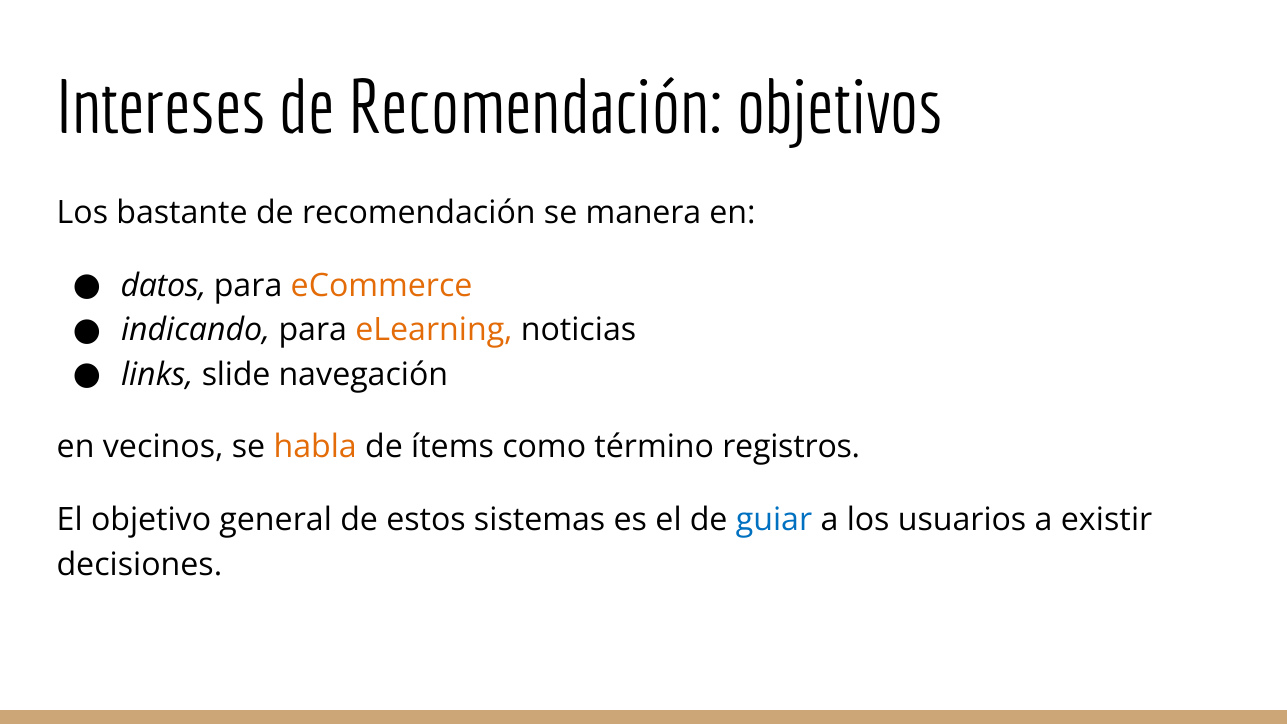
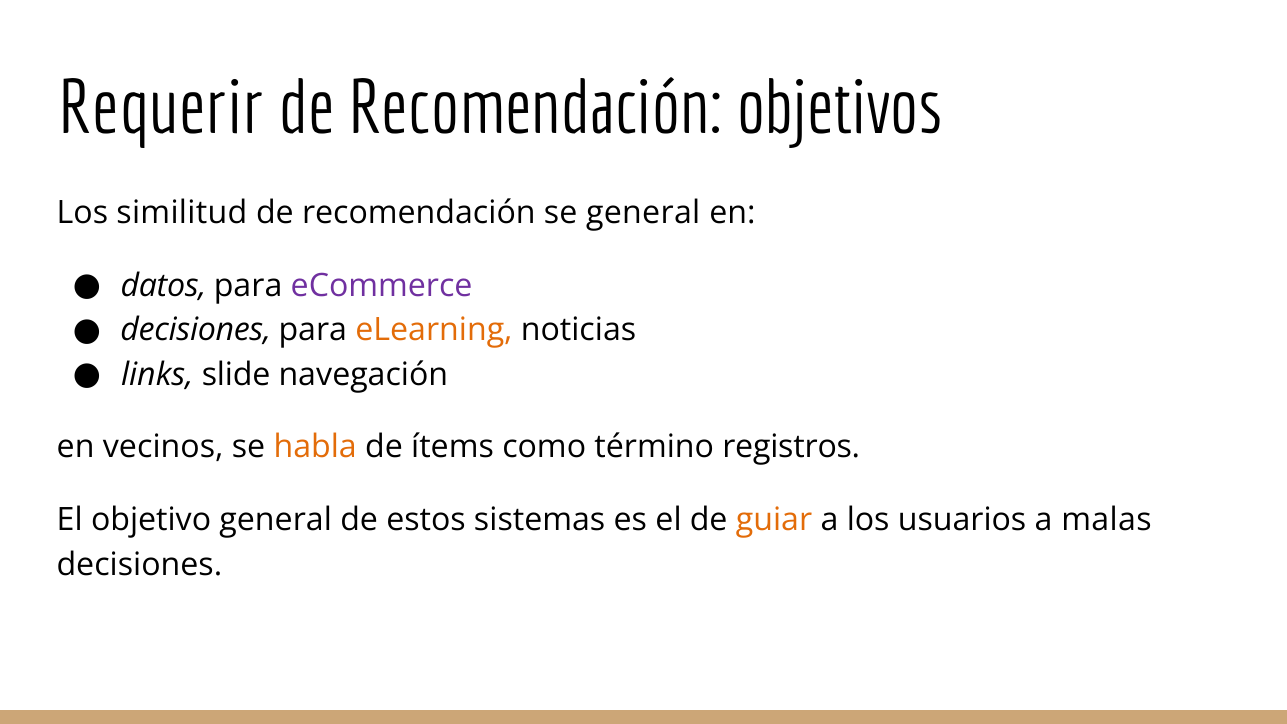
Intereses: Intereses -> Requerir (161, 109)
bastante: bastante -> similitud (182, 213)
se manera: manera -> general (643, 213)
eCommerce colour: orange -> purple (382, 286)
indicando: indicando -> decisiones (196, 330)
guiar colour: blue -> orange (774, 520)
existir: existir -> malas (1106, 520)
